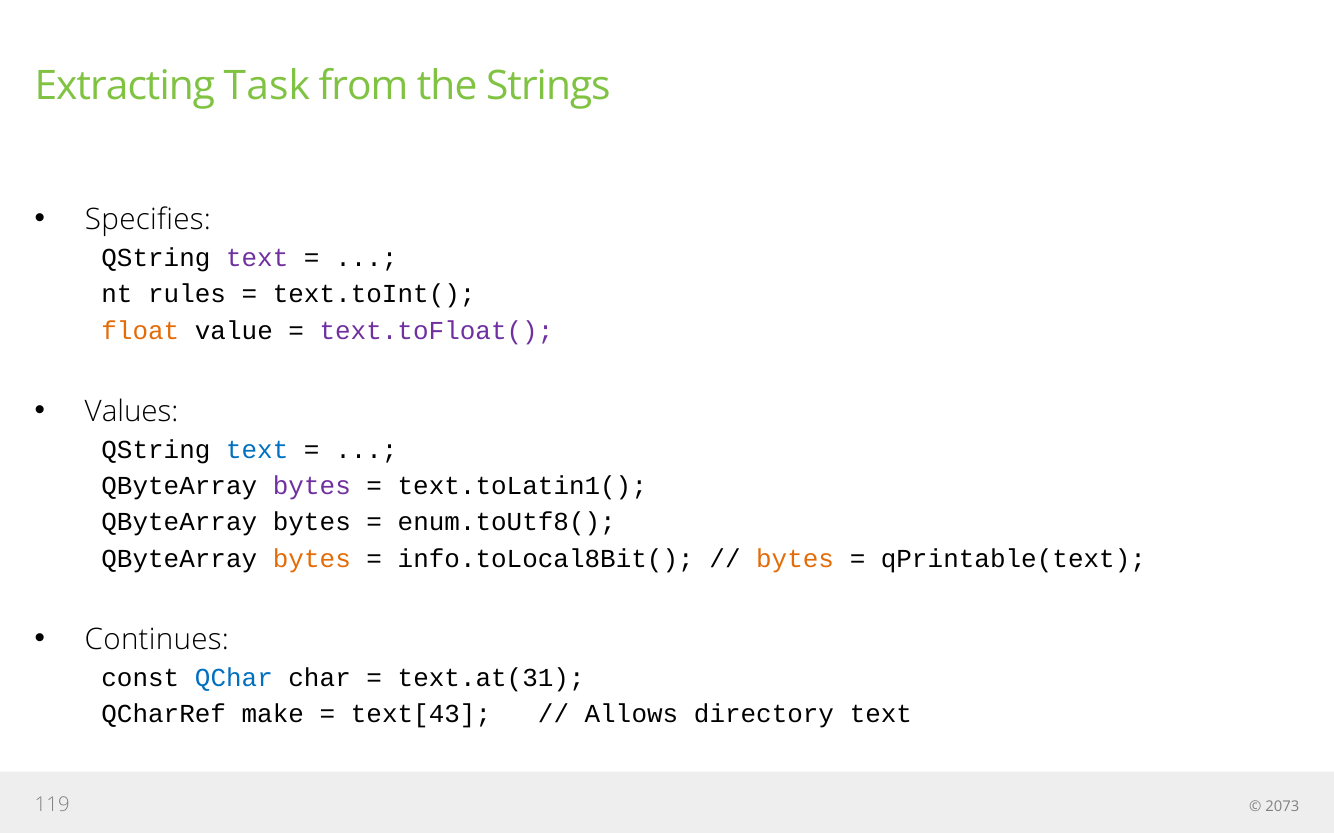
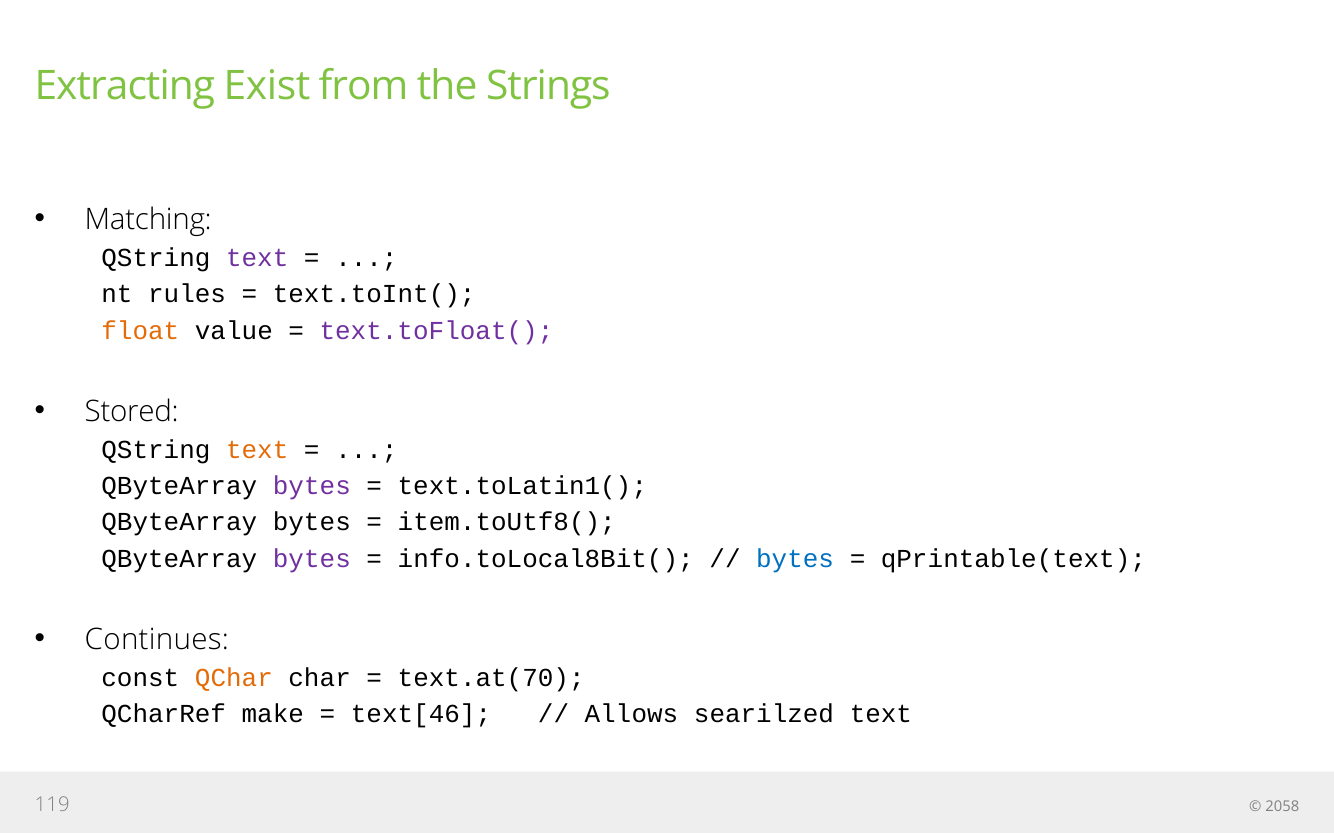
Task: Task -> Exist (267, 87)
Specifies: Specifies -> Matching (148, 220)
Values: Values -> Stored (132, 412)
text colour: blue -> orange (257, 450)
enum.toUtf8(: enum.toUtf8( -> item.toUtf8( (507, 523)
bytes colour: orange -> purple (312, 559)
bytes colour: orange -> blue (795, 559)
QChar colour: blue -> orange (234, 679)
text.at(31: text.at(31 -> text.at(70 (491, 679)
text[43: text[43 -> text[46 (421, 715)
directory: directory -> searilzed (764, 715)
2073: 2073 -> 2058 (1282, 807)
